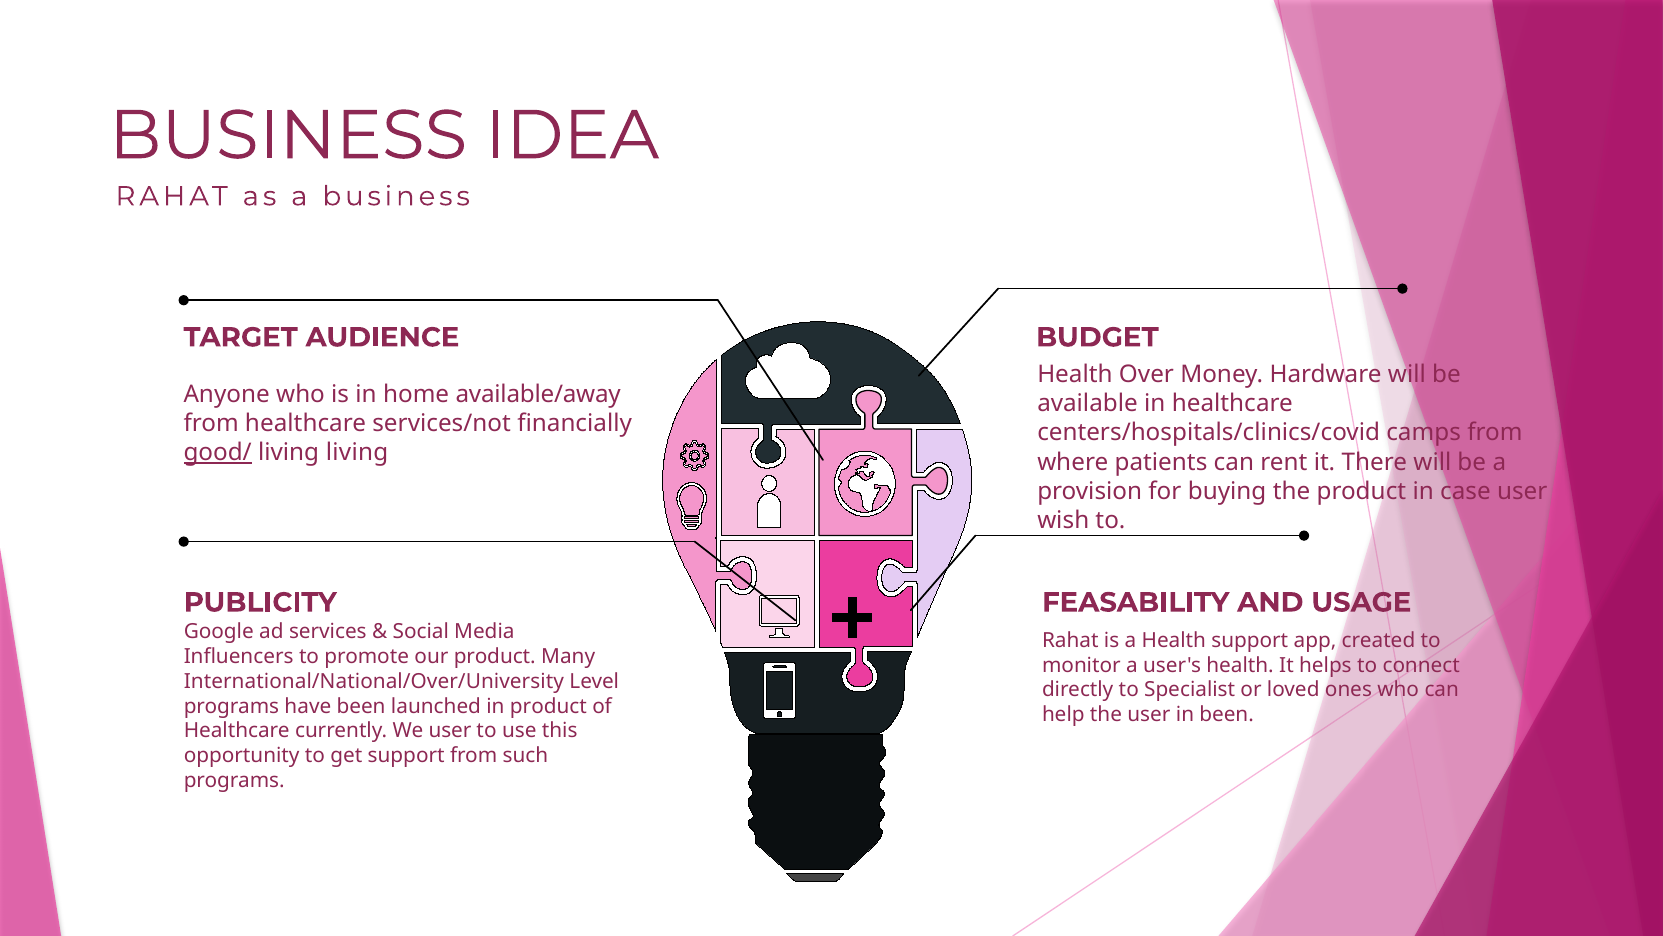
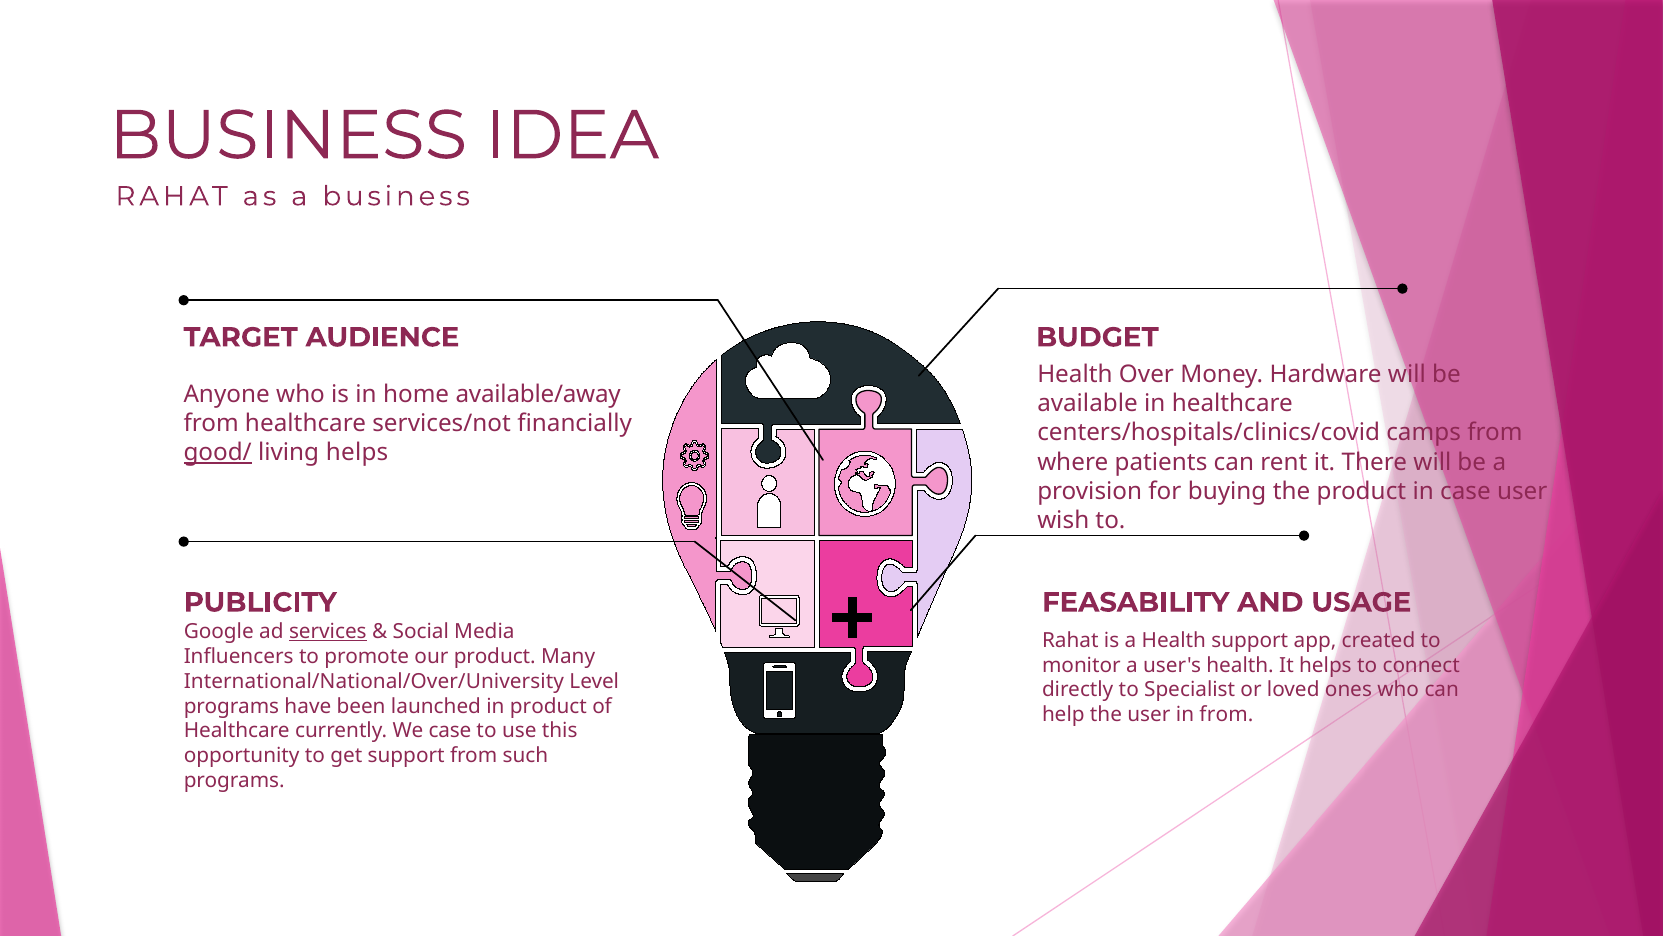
living living: living -> helps (357, 452)
services underline: none -> present (328, 631)
in been: been -> from (1226, 715)
We user: user -> case (450, 731)
